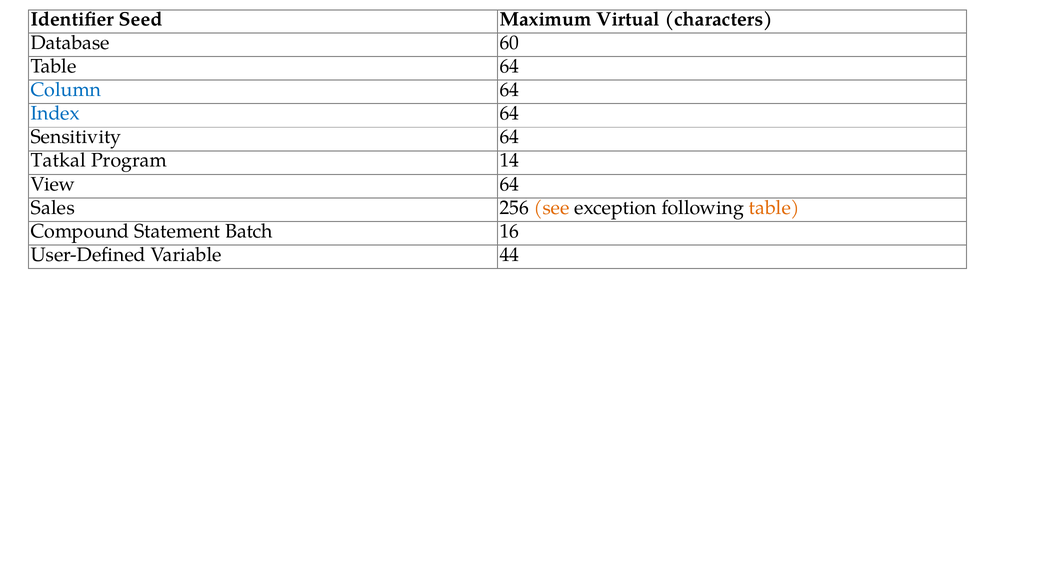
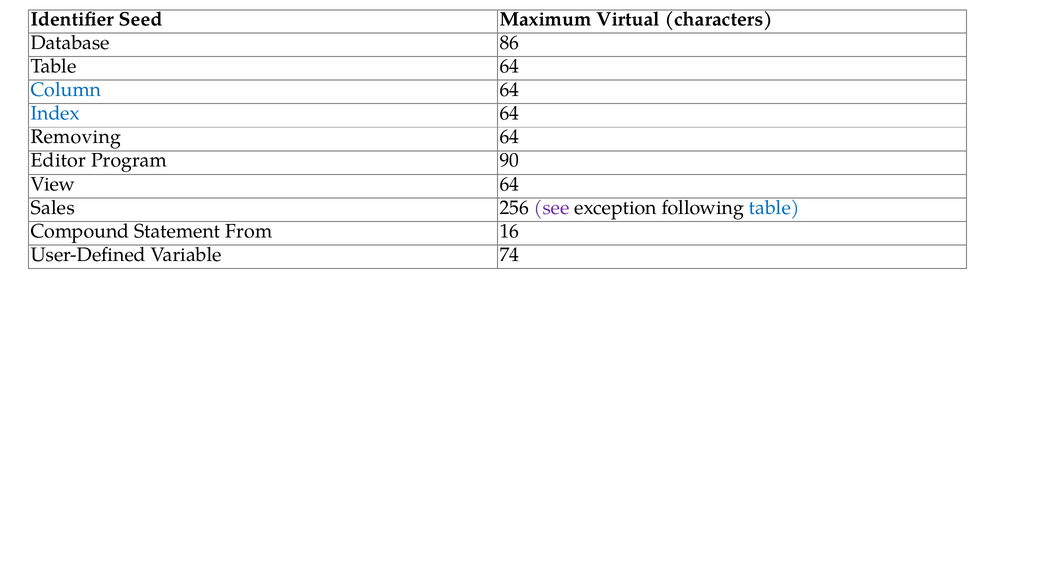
60: 60 -> 86 (509, 43)
Sensitivity: Sensitivity -> Removing (76, 137)
Tatkal: Tatkal -> Editor (58, 161)
14: 14 -> 90 (509, 161)
see colour: orange -> purple (552, 208)
table colour: orange -> blue (774, 208)
Batch: Batch -> From (249, 231)
44: 44 -> 74 (509, 255)
